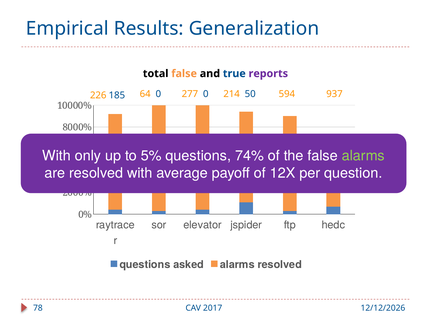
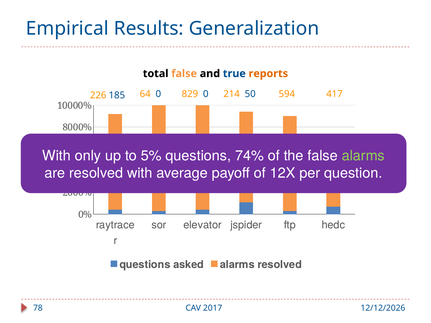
reports colour: purple -> orange (268, 74)
277: 277 -> 829 (190, 94)
937: 937 -> 417 (334, 94)
